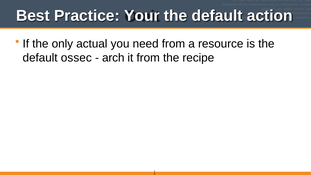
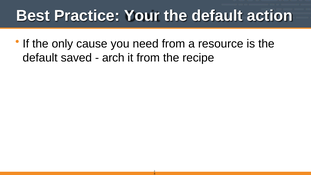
actual: actual -> cause (92, 44)
ossec: ossec -> saved (76, 58)
